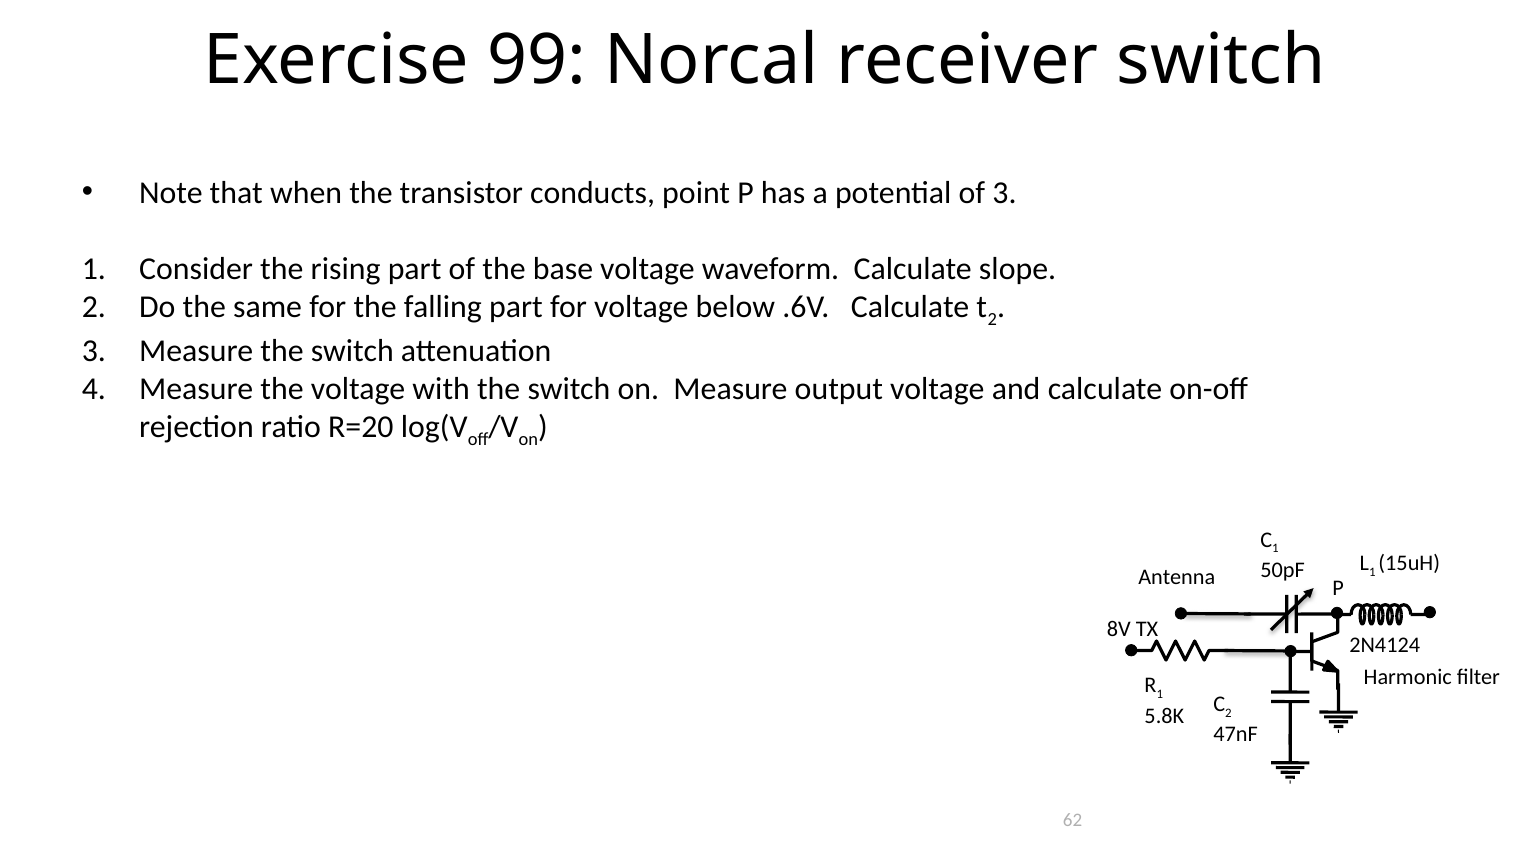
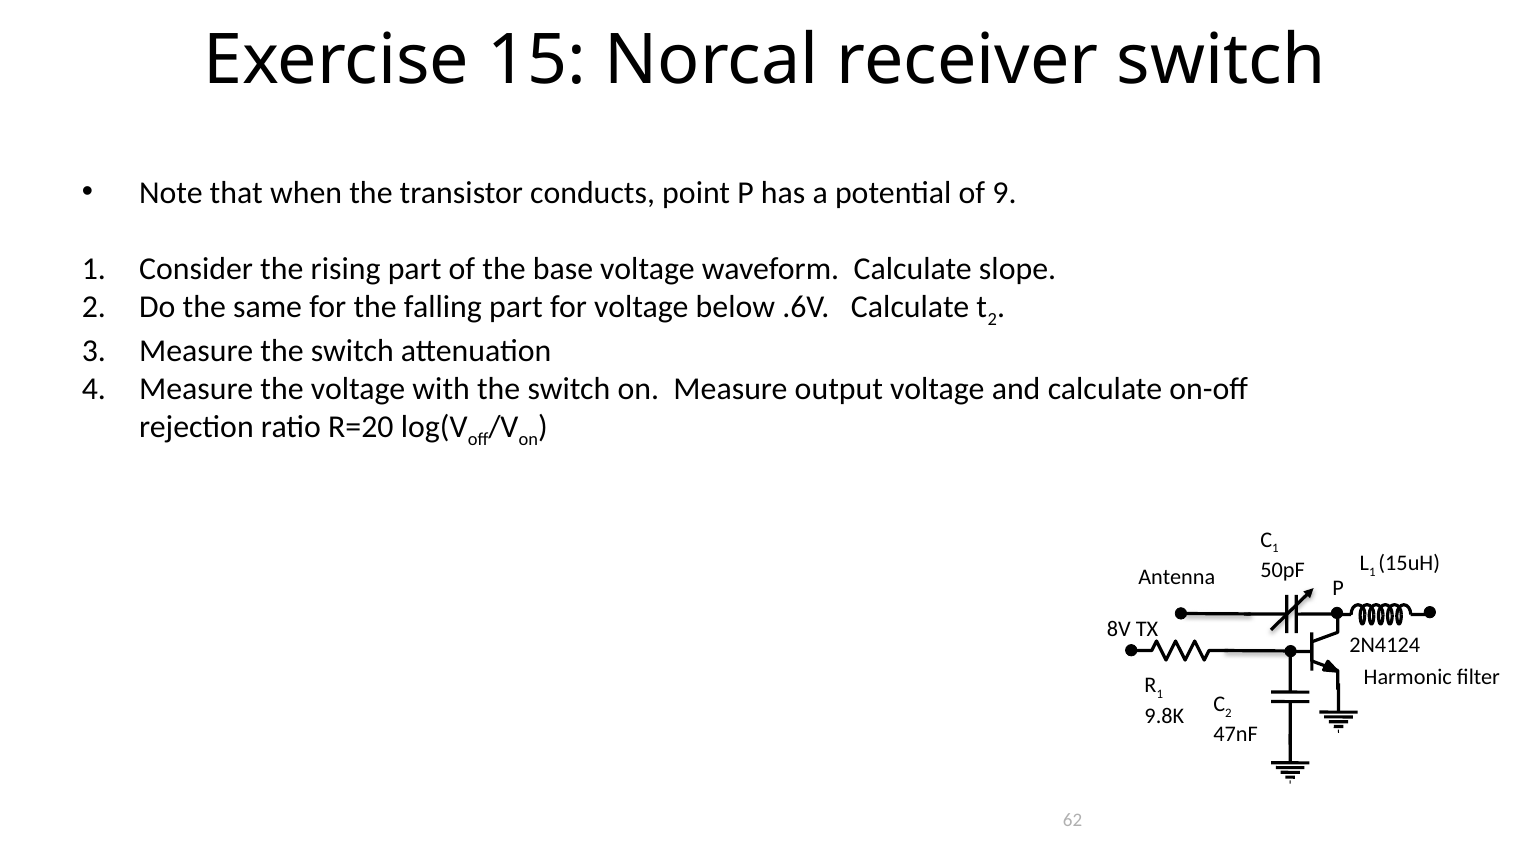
99: 99 -> 15 (537, 60)
of 3: 3 -> 9 (1004, 193)
5.8K: 5.8K -> 9.8K (1164, 716)
